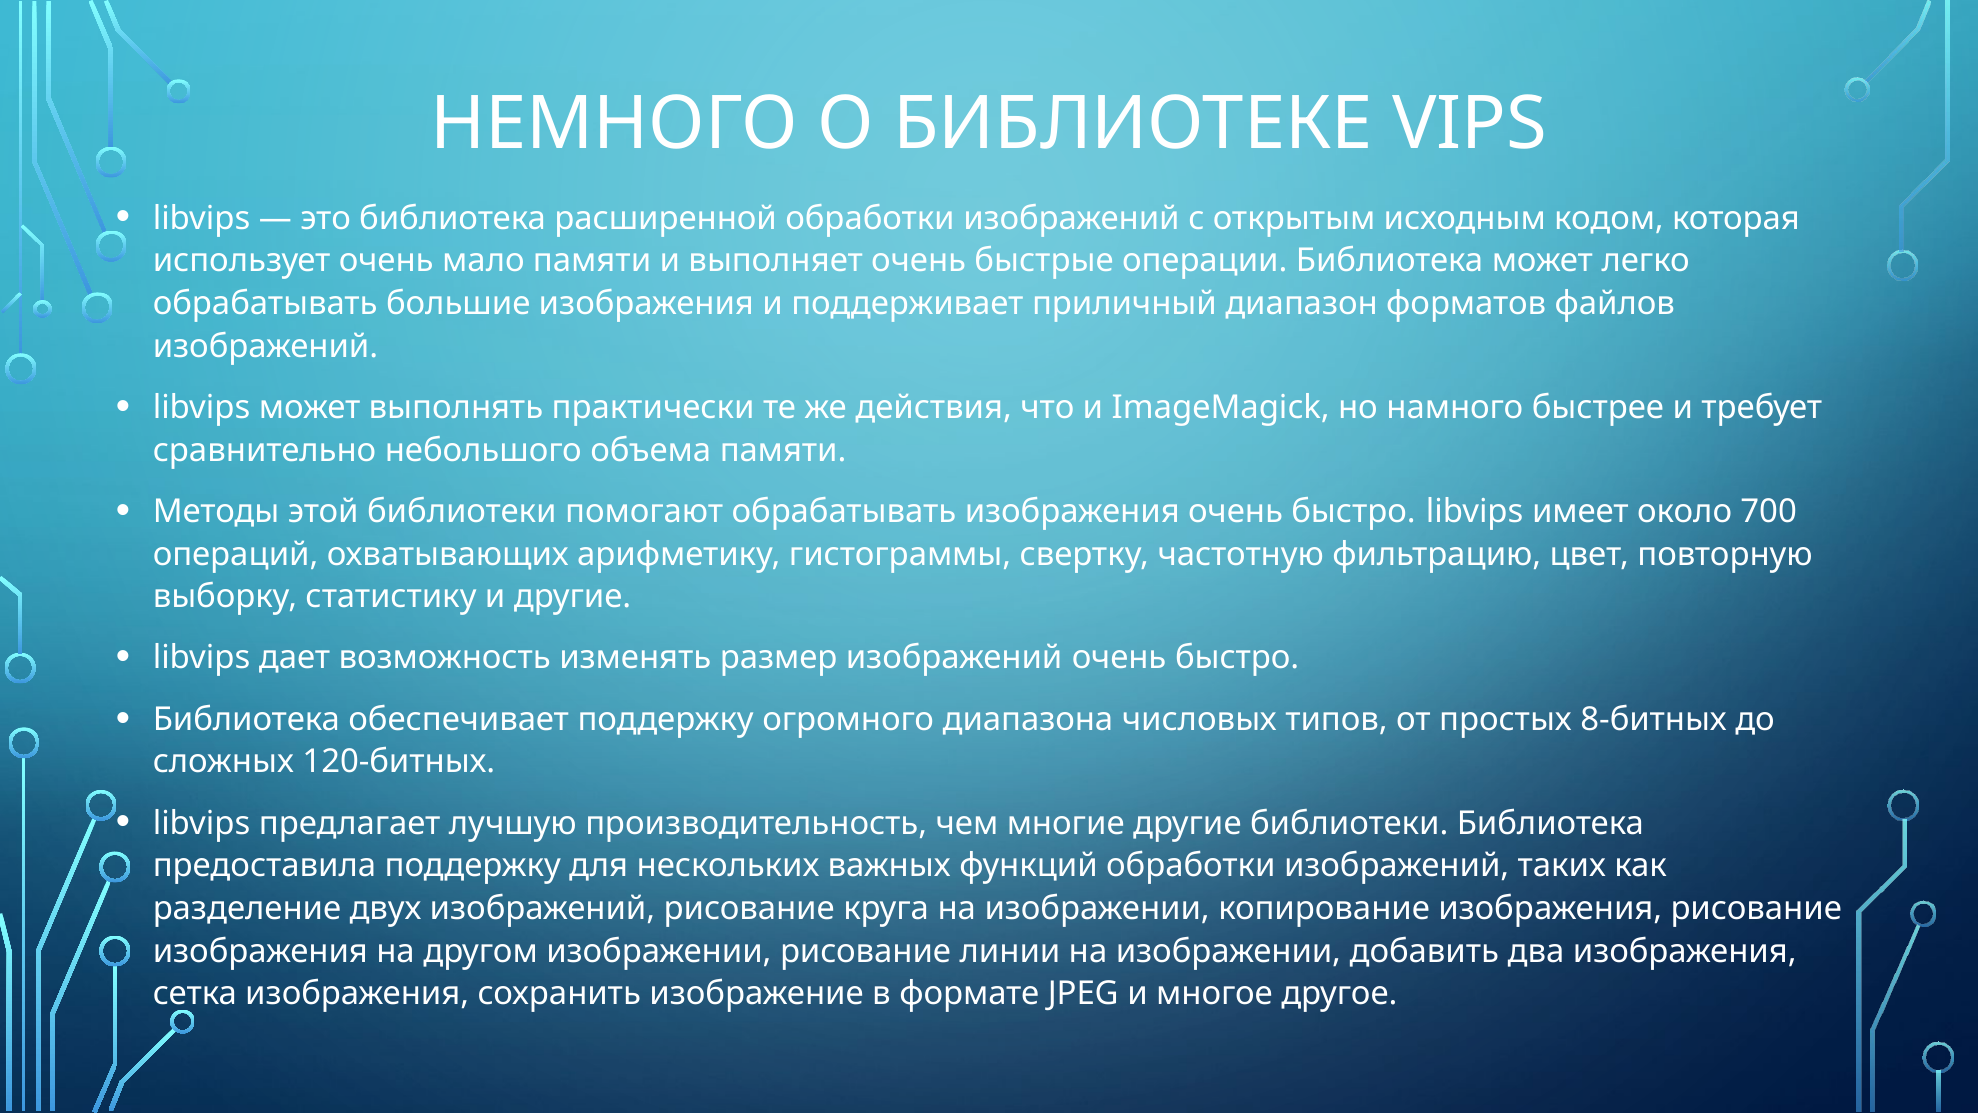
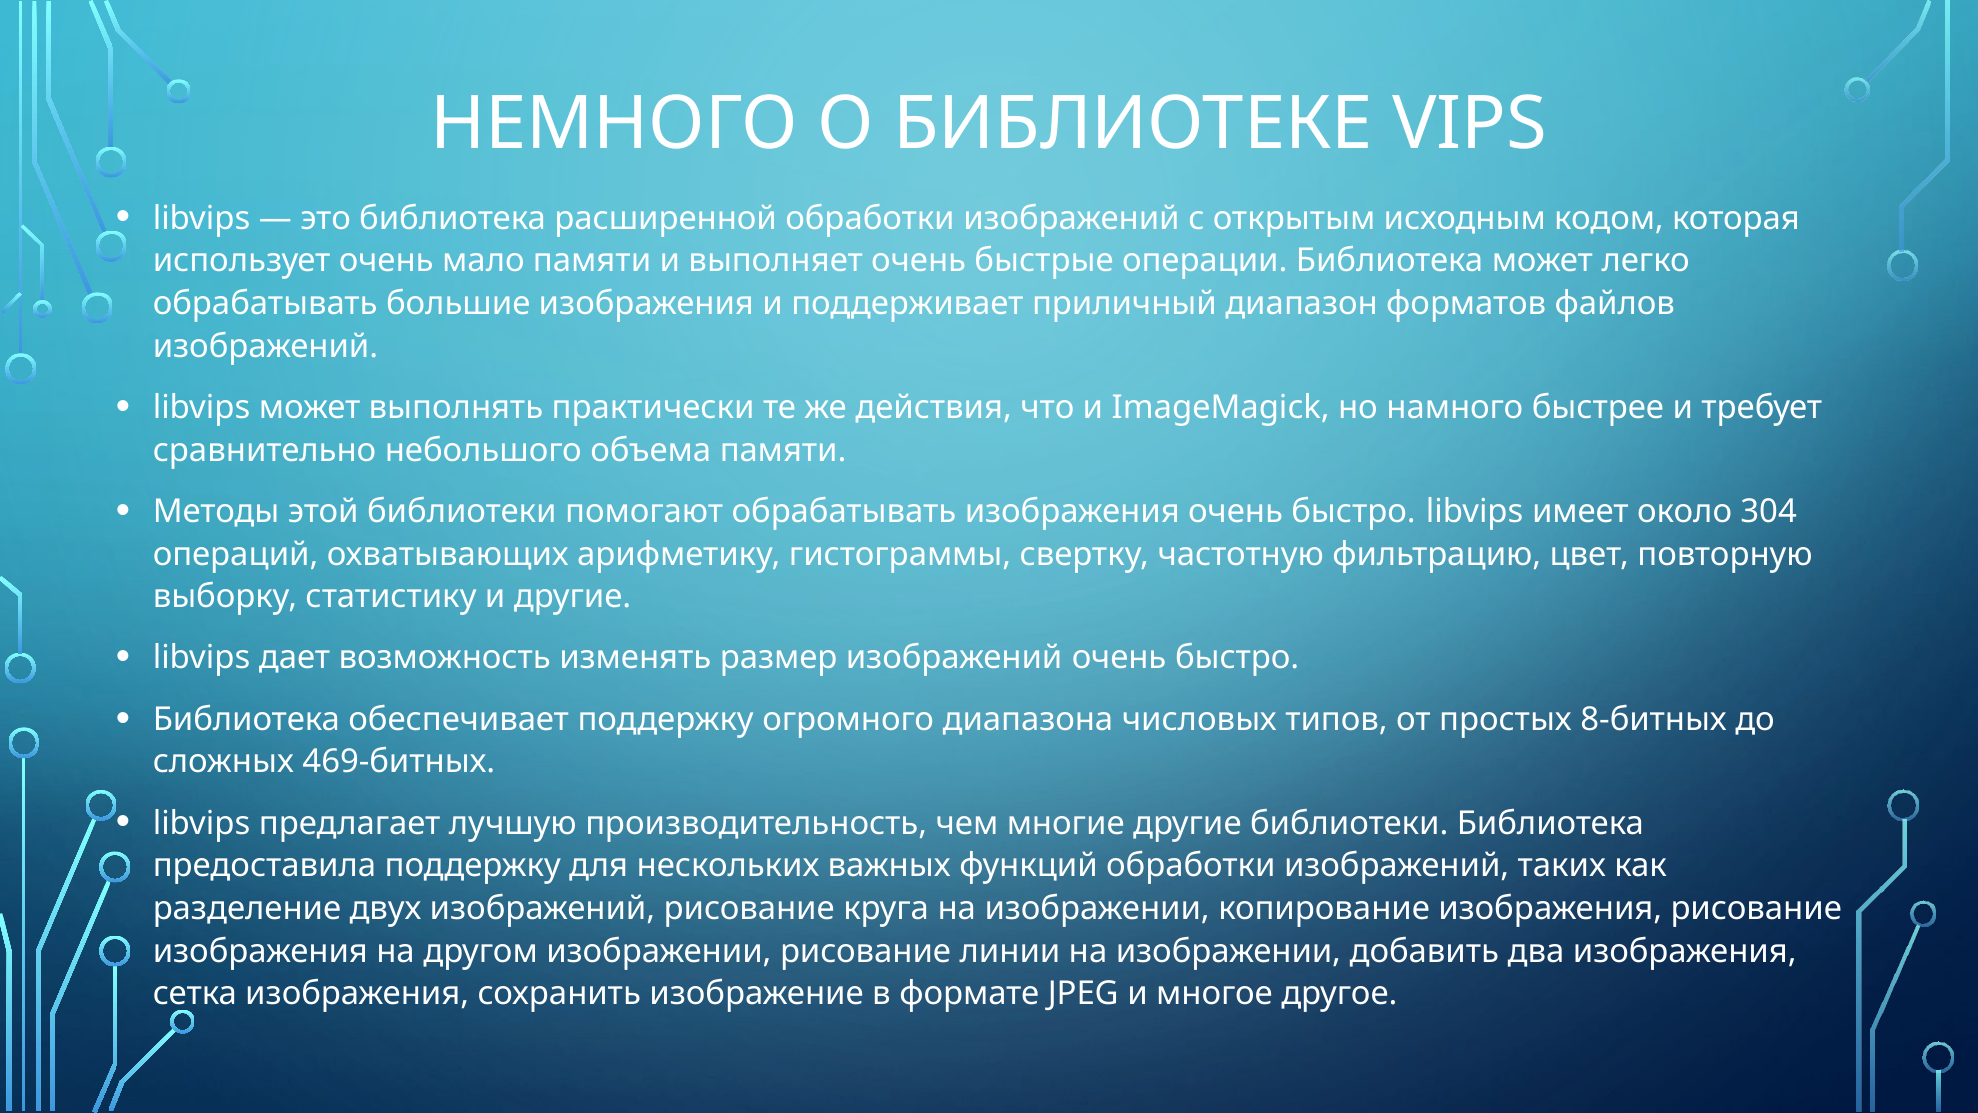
700: 700 -> 304 (1769, 511)
120-битных: 120-битных -> 469-битных (399, 762)
